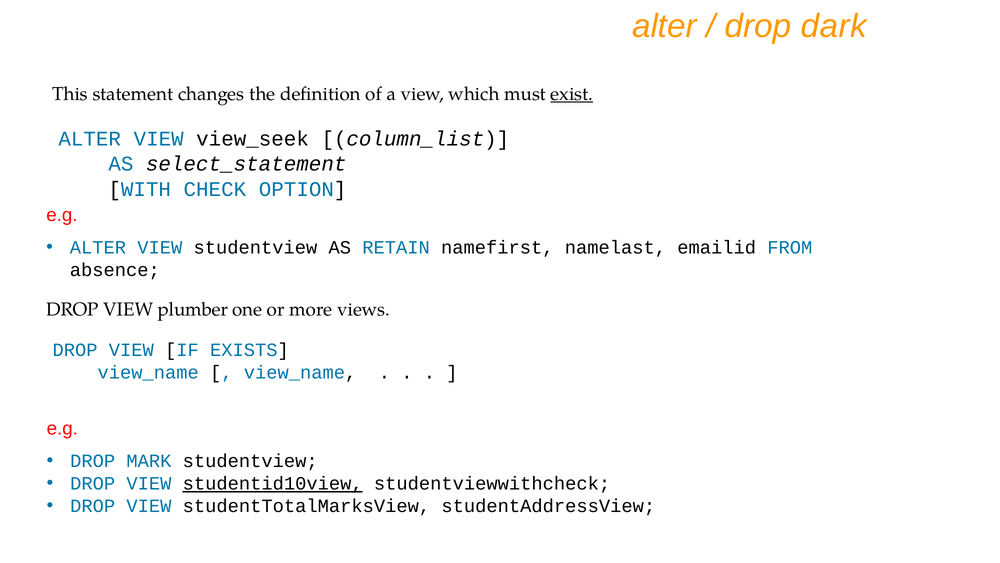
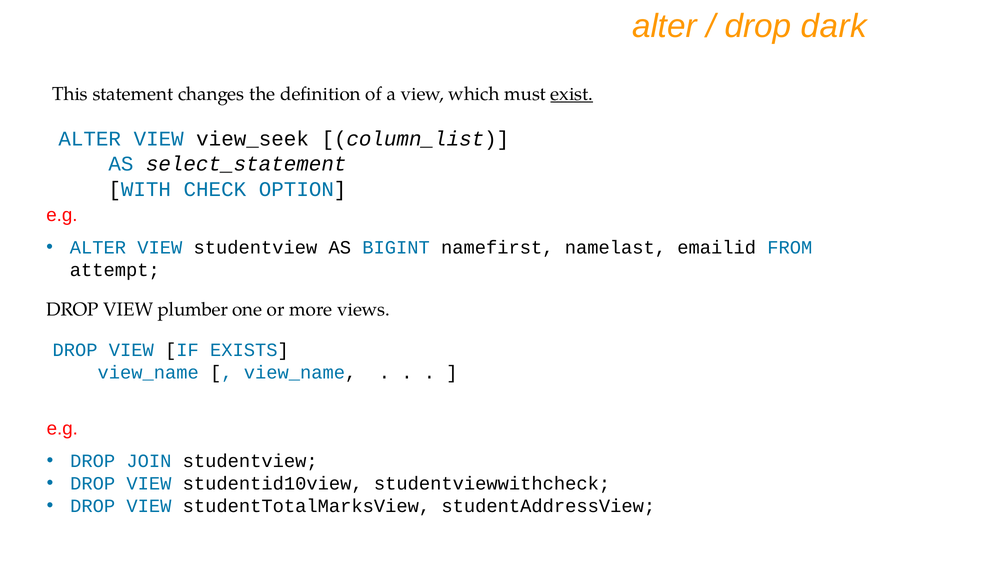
RETAIN: RETAIN -> BIGINT (396, 247)
absence: absence -> attempt (115, 270)
MARK: MARK -> JOIN (149, 461)
studentid10view underline: present -> none (273, 483)
